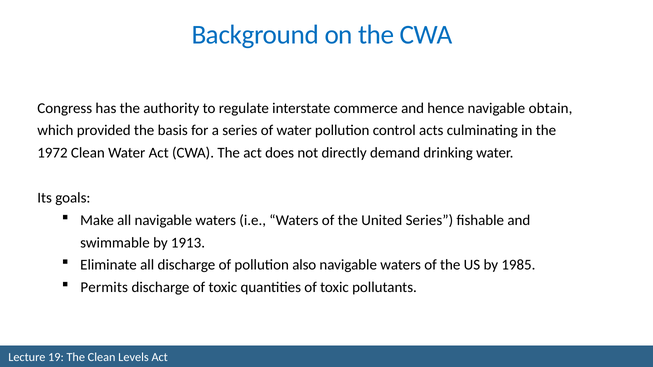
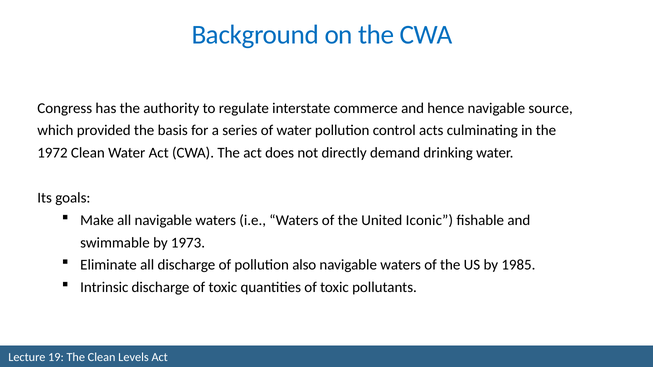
obtain: obtain -> source (551, 108)
United Series: Series -> Iconic (429, 220)
1913: 1913 -> 1973 (188, 243)
Permits: Permits -> Intrinsic (104, 288)
